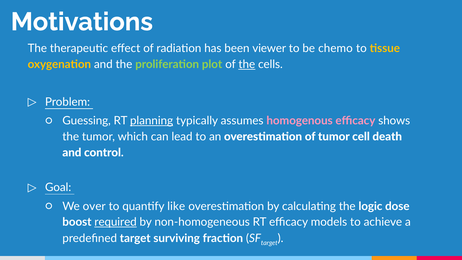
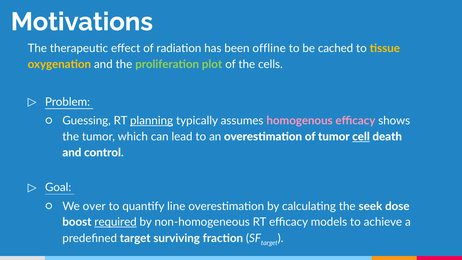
viewer: viewer -> offline (269, 48)
chemo: chemo -> cached (336, 48)
the underline: present -> none (247, 64)
cell underline: none -> present (361, 137)
like: like -> line (176, 206)
logic: logic -> seek (370, 206)
